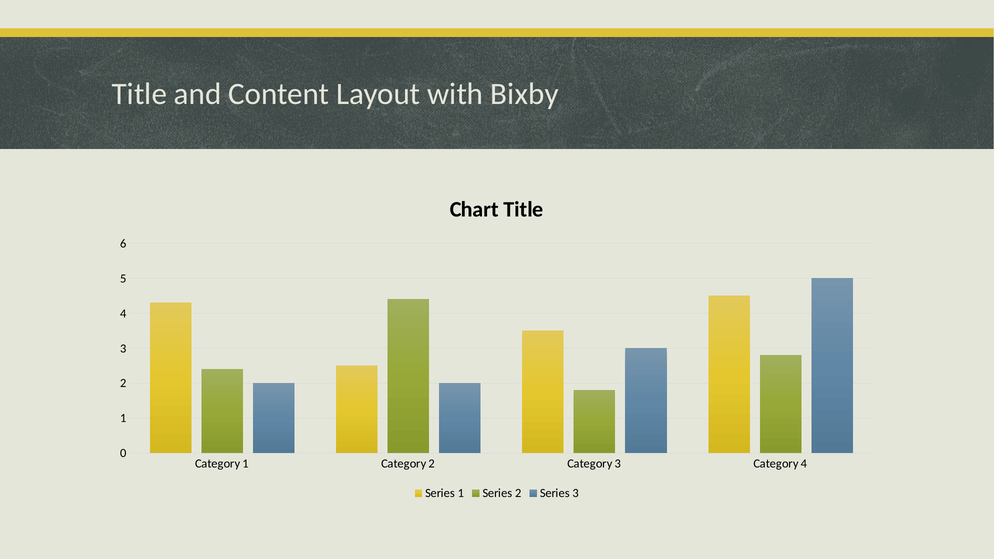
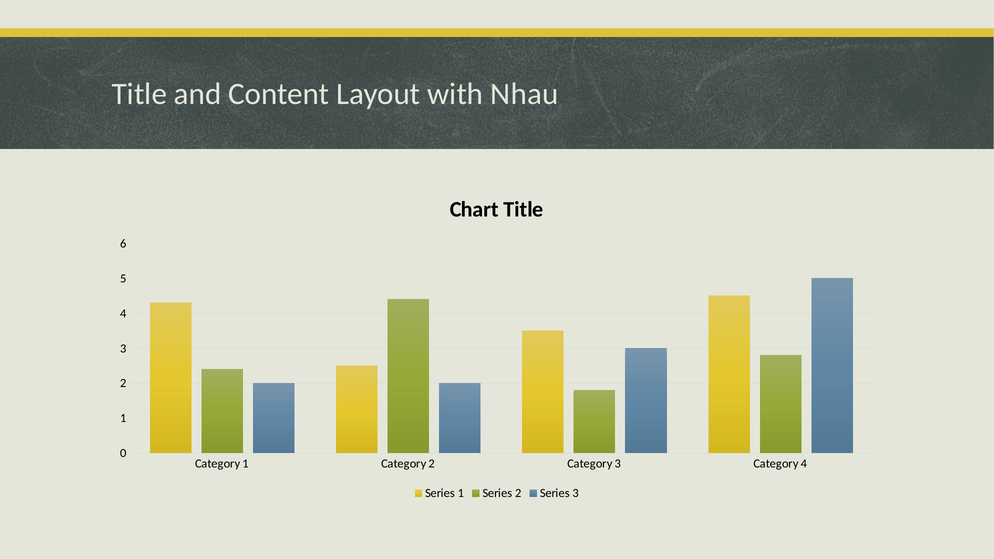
Bixby: Bixby -> Nhau (524, 94)
